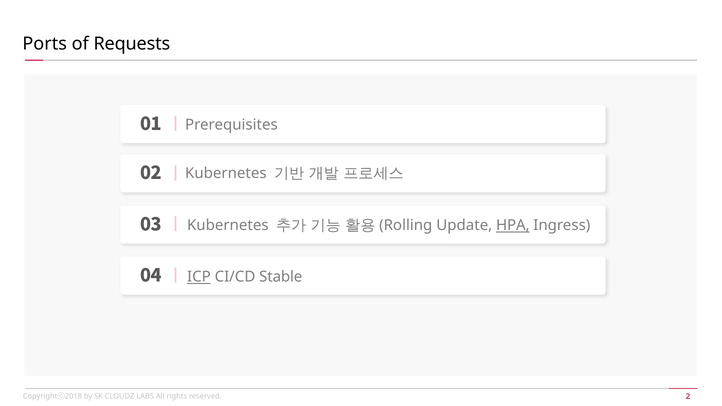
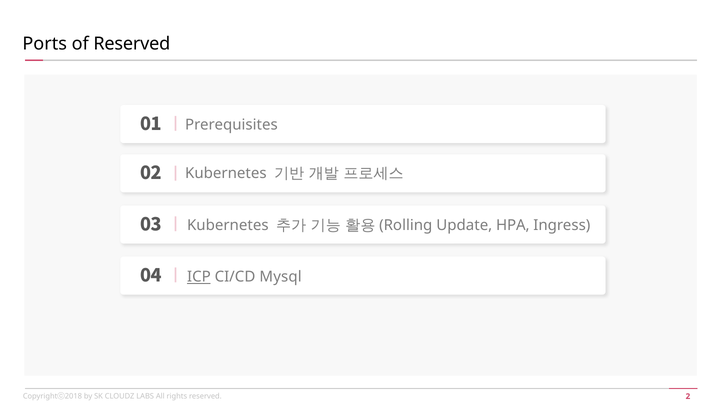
of Requests: Requests -> Reserved (132, 44)
HPA underline: present -> none (513, 225)
Stable: Stable -> Mysql (281, 277)
